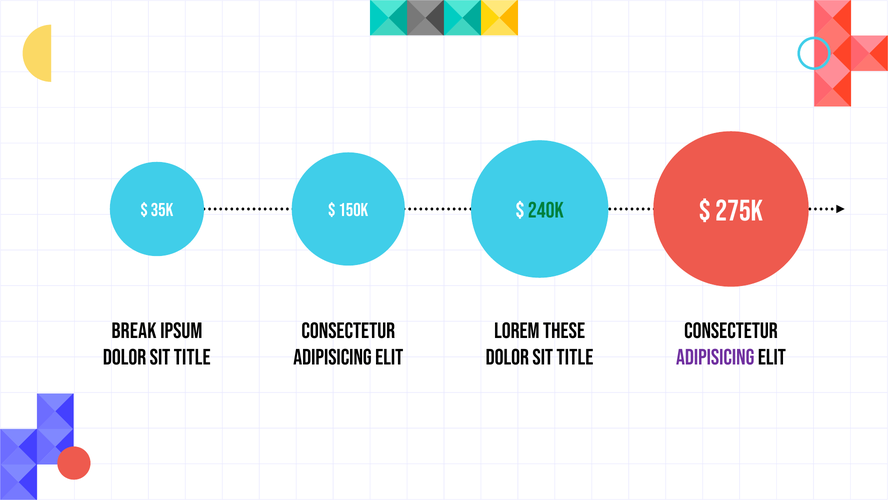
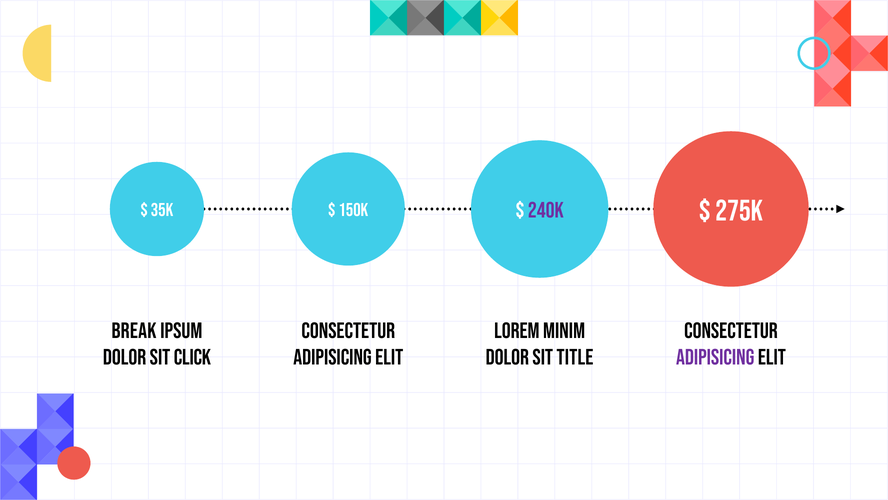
240K colour: green -> purple (546, 210)
these: these -> minim (564, 330)
title: title -> click (192, 357)
